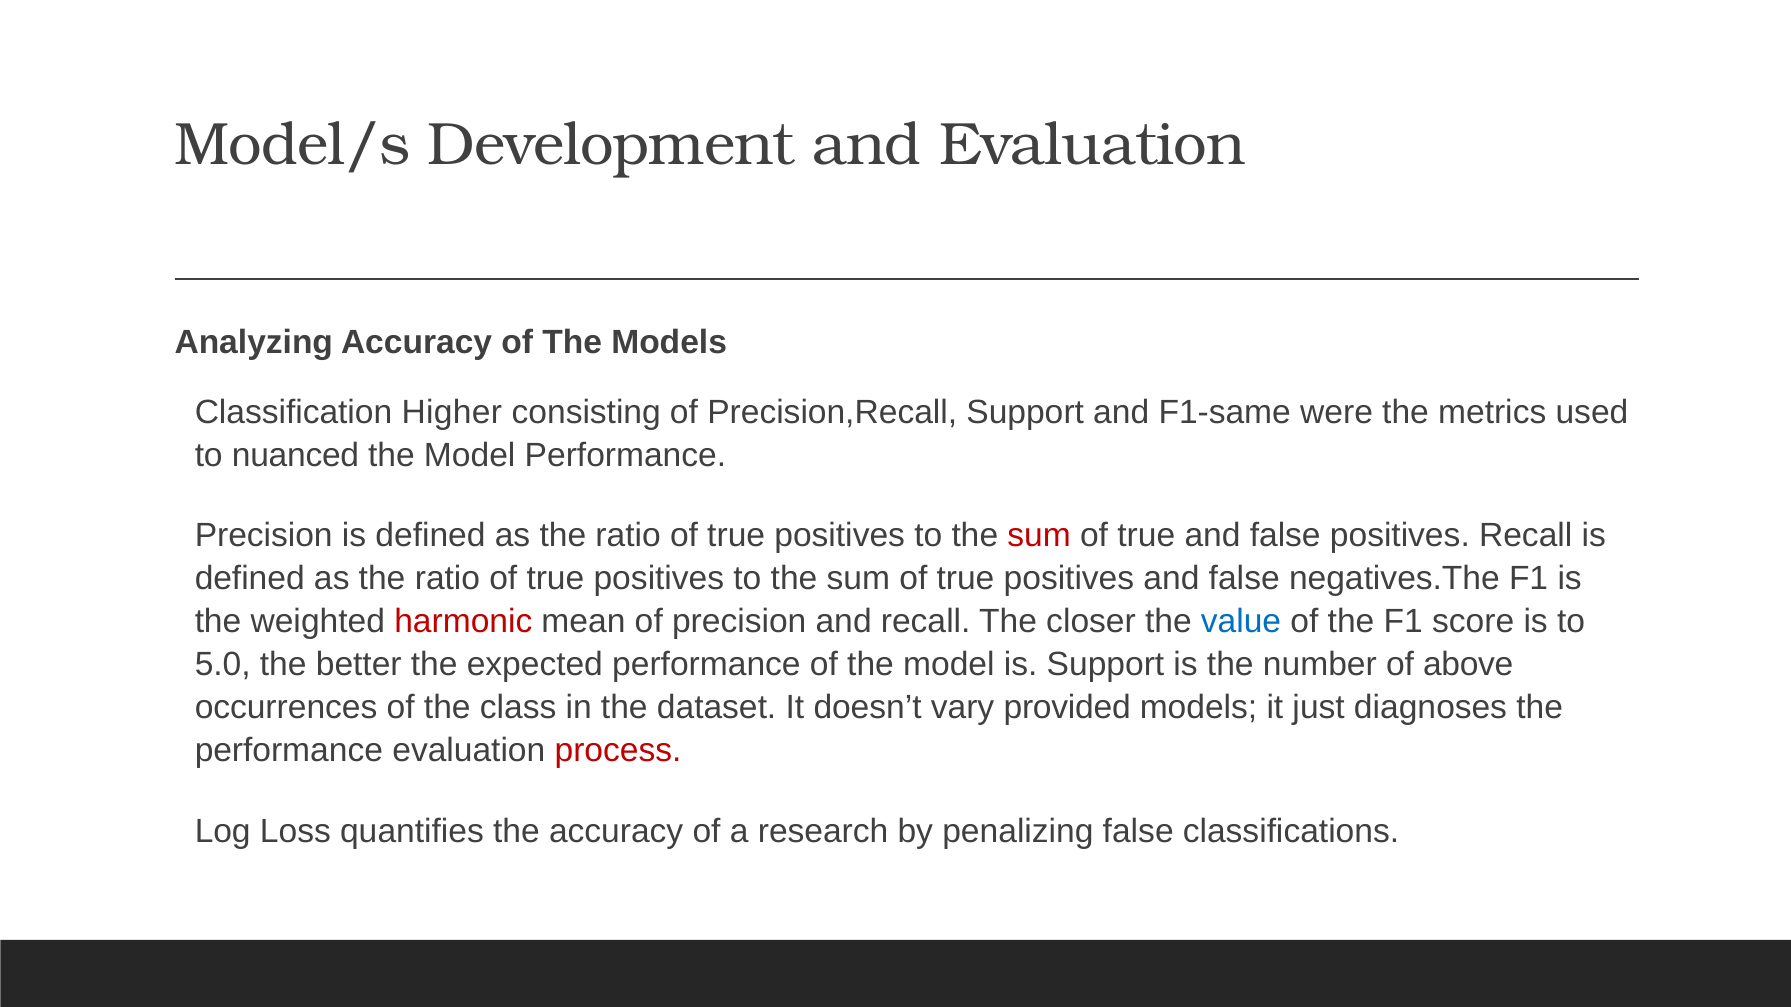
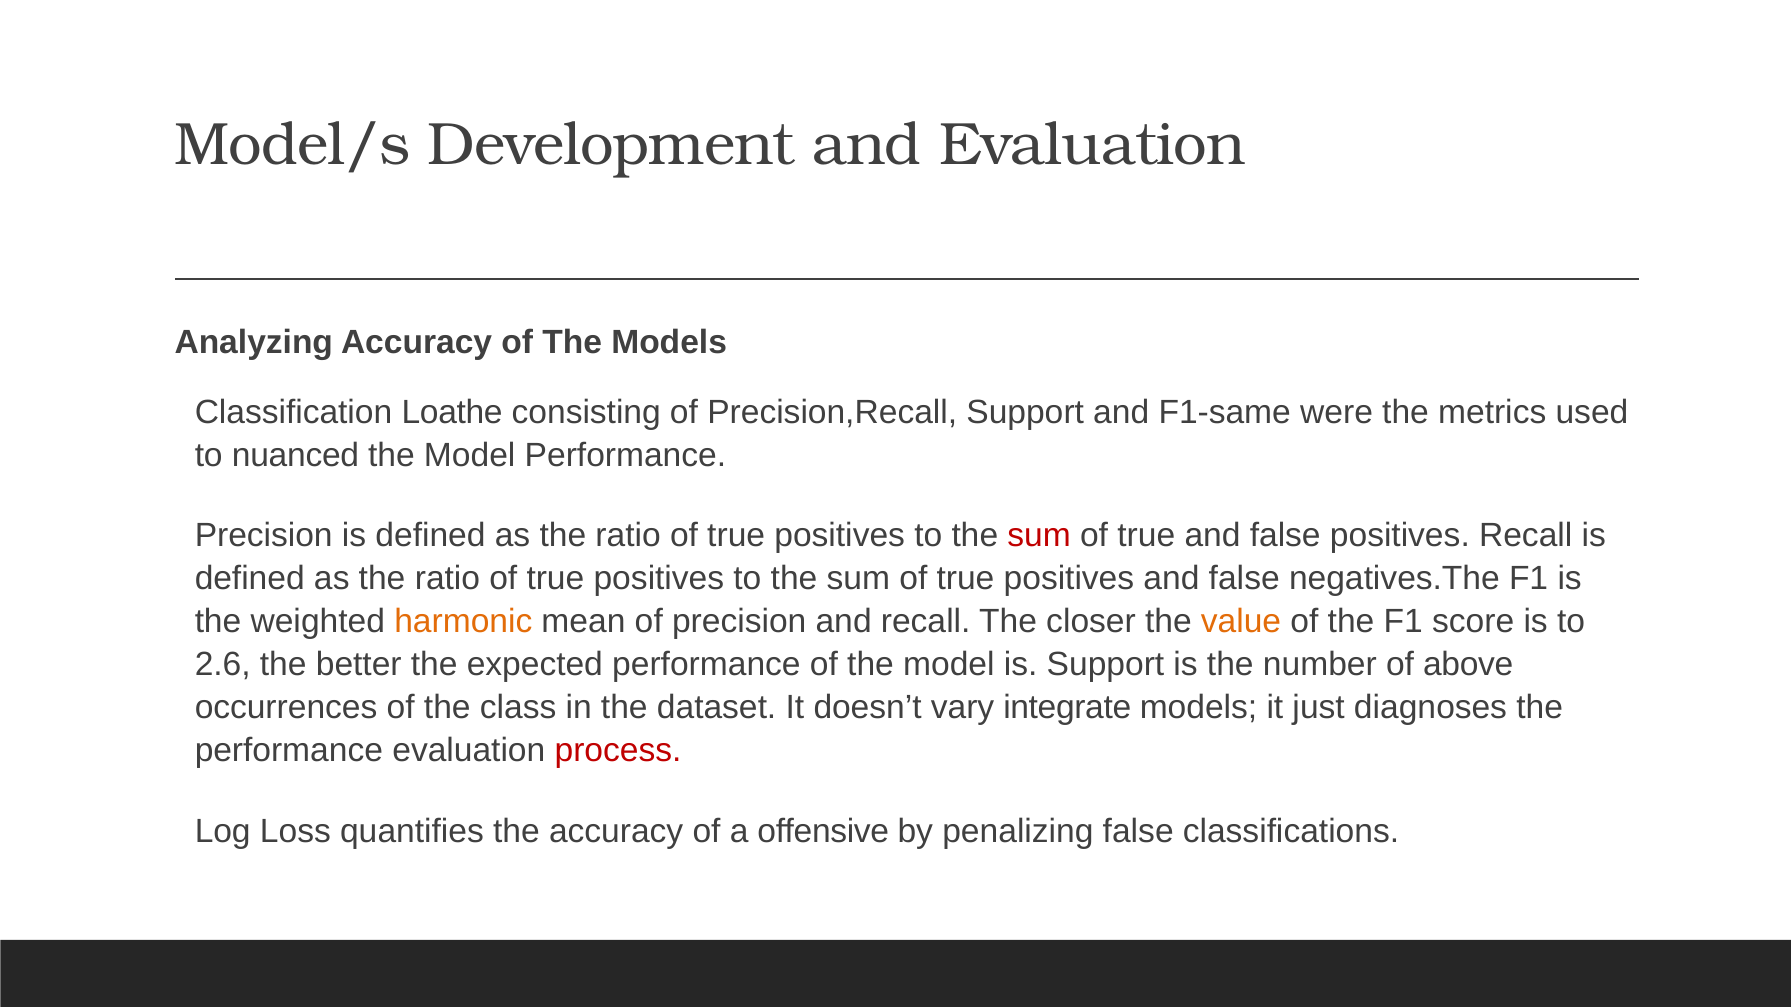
Higher: Higher -> Loathe (452, 412)
harmonic colour: red -> orange (463, 622)
value colour: blue -> orange (1241, 622)
5.0: 5.0 -> 2.6 (223, 665)
provided: provided -> integrate (1067, 708)
research: research -> offensive (823, 832)
